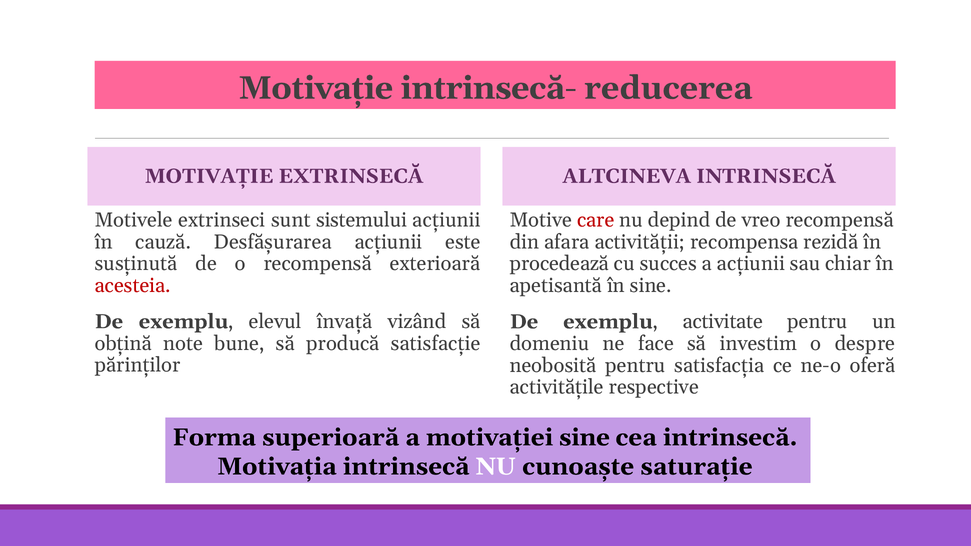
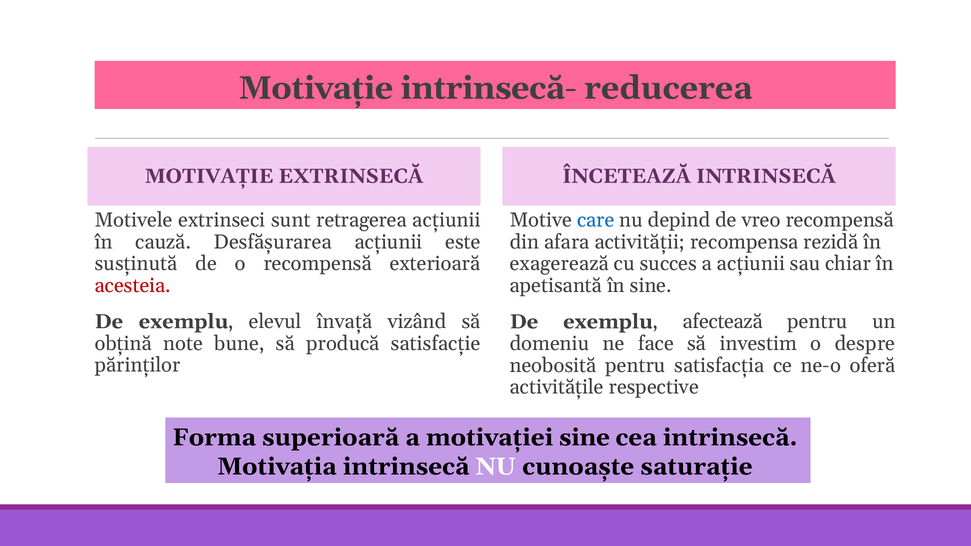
ALTCINEVA: ALTCINEVA -> ÎNCETEAZĂ (627, 176)
sistemului: sistemului -> retragerea (362, 220)
care colour: red -> blue (596, 220)
procedează: procedează -> exagerează (559, 264)
activitate: activitate -> afectează (723, 322)
